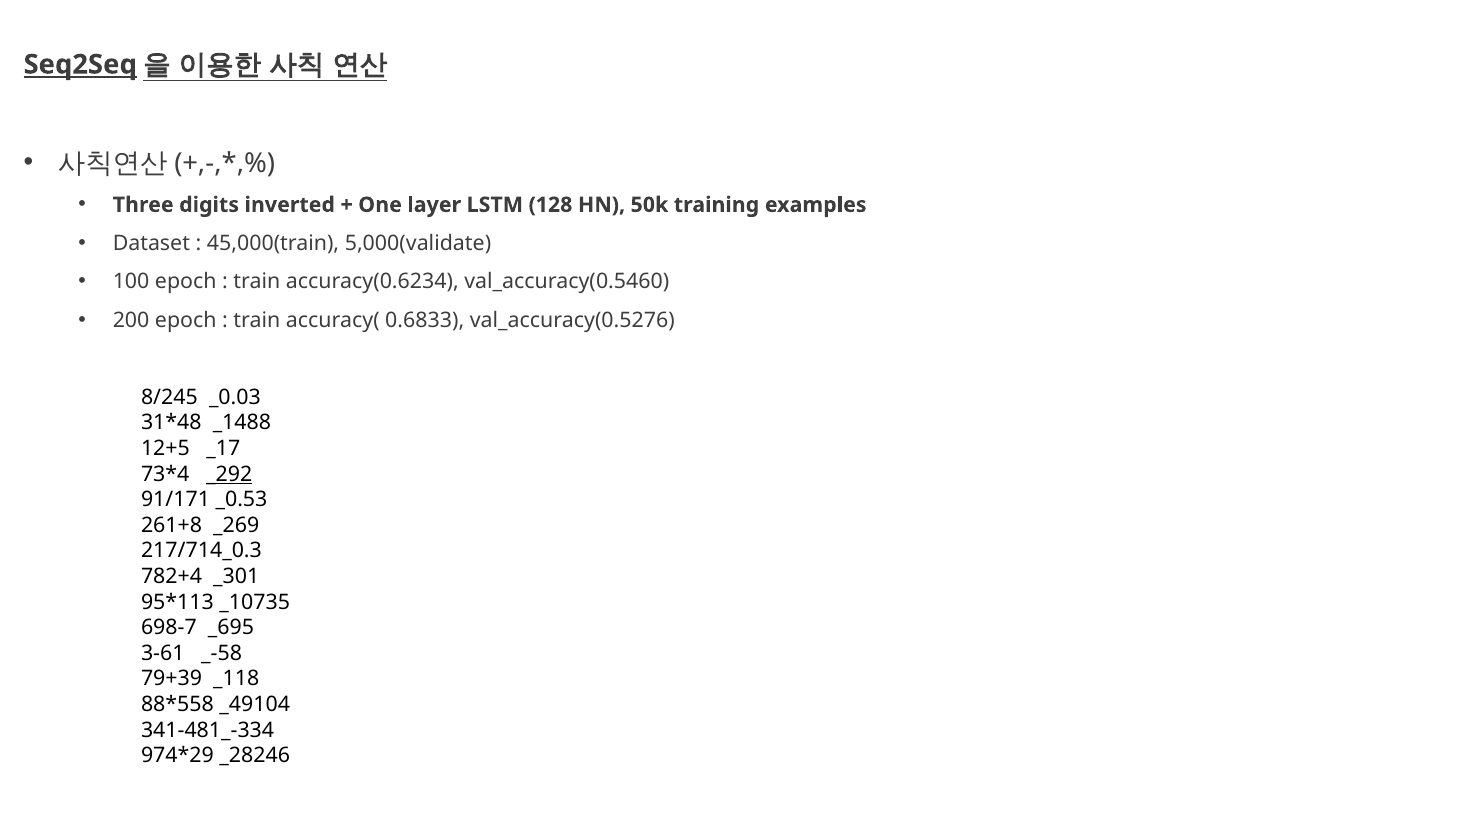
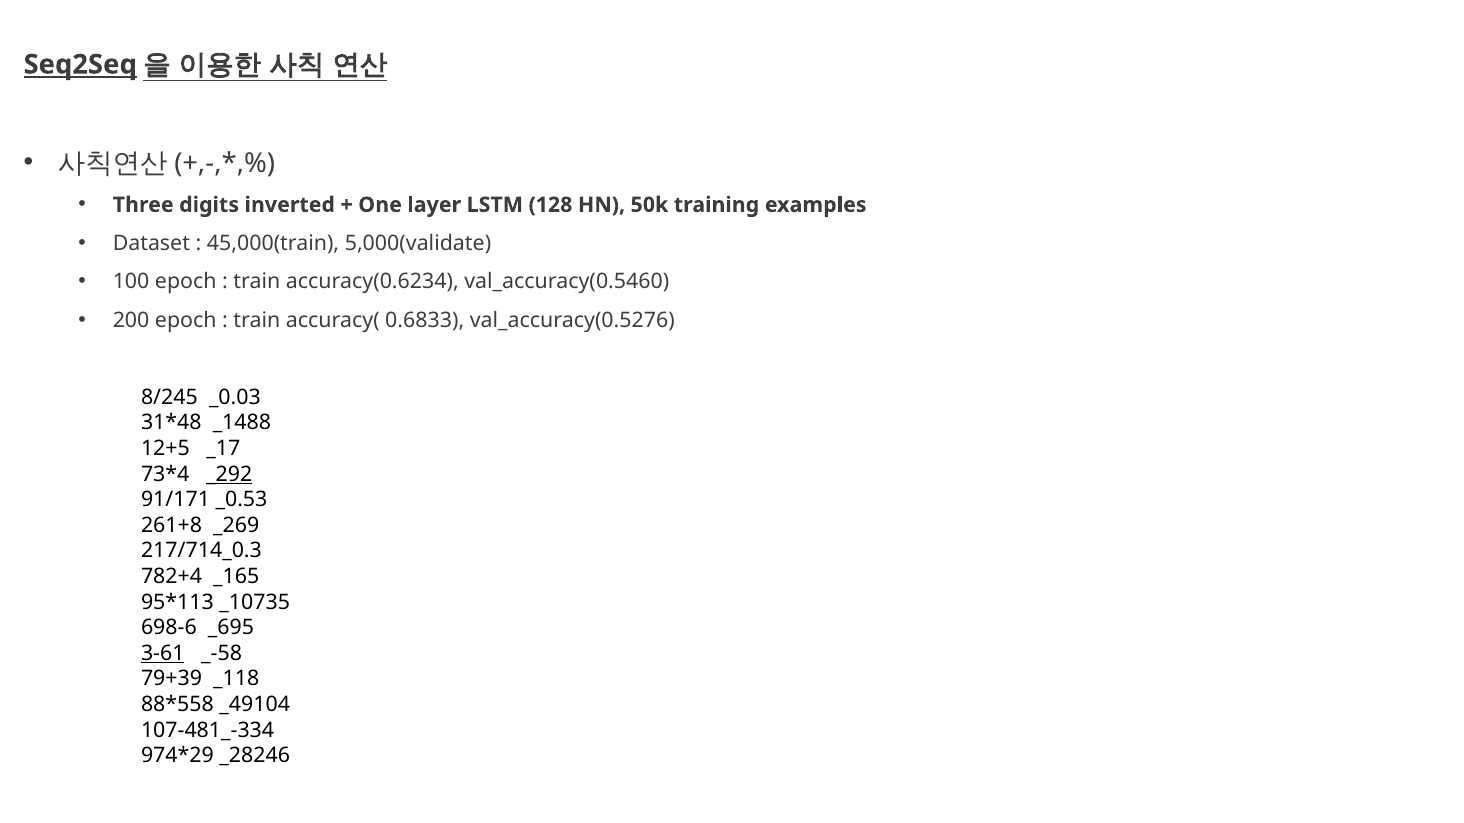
_301: _301 -> _165 (236, 577)
698-7: 698-7 -> 698-6 (169, 628)
3-61 underline: none -> present (163, 654)
341-481_-334: 341-481_-334 -> 107-481_-334 (208, 731)
